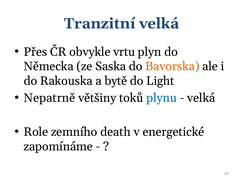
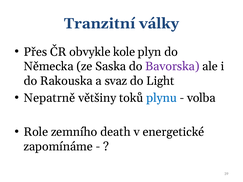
Tranzitní velká: velká -> války (159, 24)
vrtu: vrtu -> kole (124, 52)
Bavorska colour: orange -> purple (172, 66)
bytě: bytě -> svaz (116, 81)
velká: velká -> volba (201, 98)
